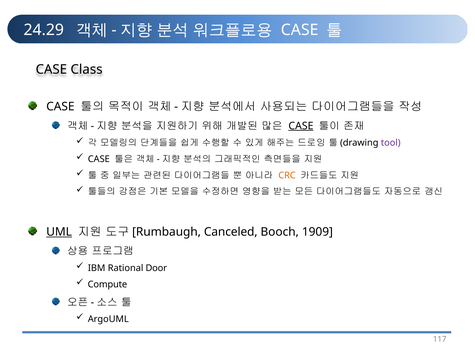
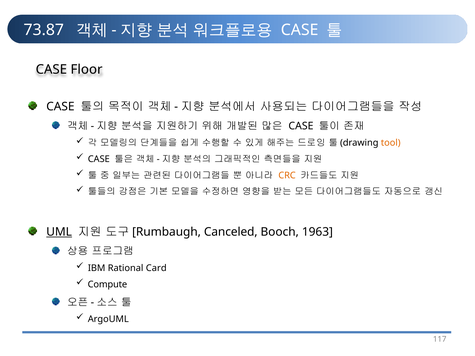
24.29: 24.29 -> 73.87 (44, 30)
Class: Class -> Floor (87, 70)
CASE underline: present -> none (301, 126)
tool colour: purple -> orange (391, 143)
1909: 1909 -> 1963 (317, 232)
Door: Door -> Card (156, 268)
